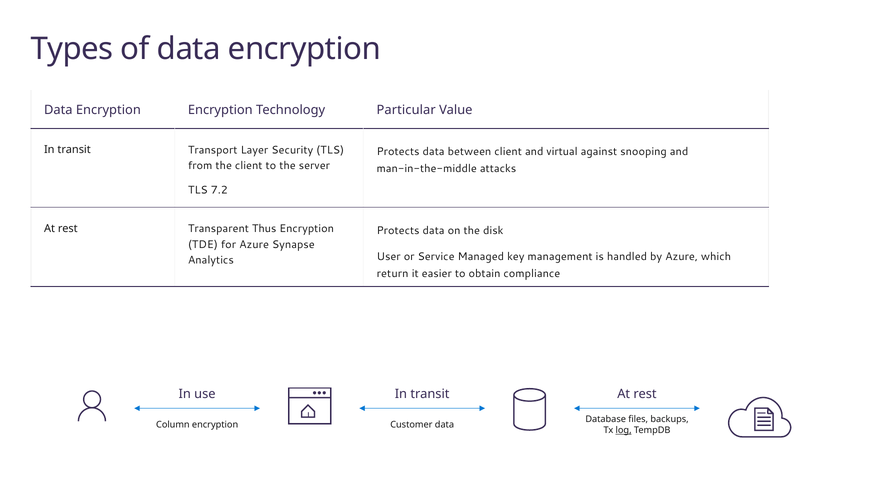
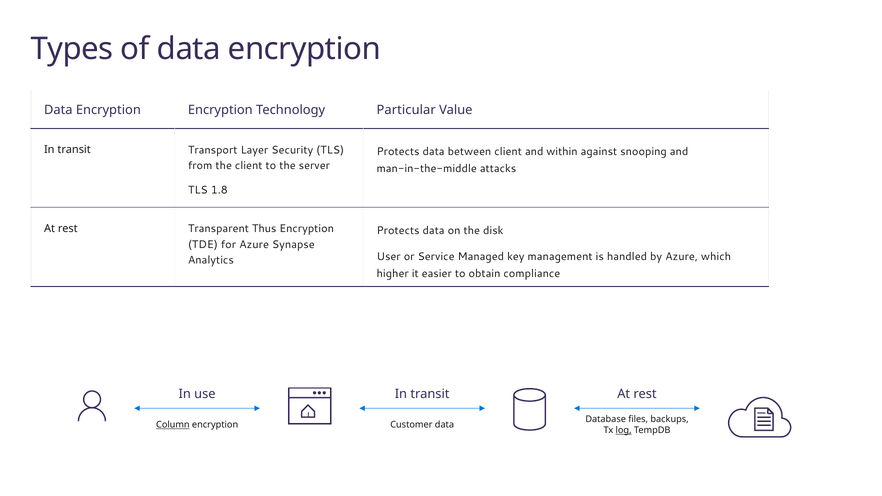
virtual: virtual -> within (562, 152)
7.2: 7.2 -> 1.8 (219, 190)
return: return -> higher (393, 274)
Column underline: none -> present (173, 425)
